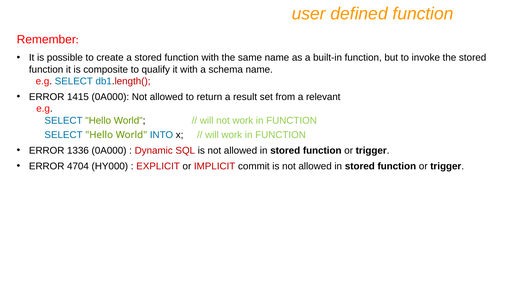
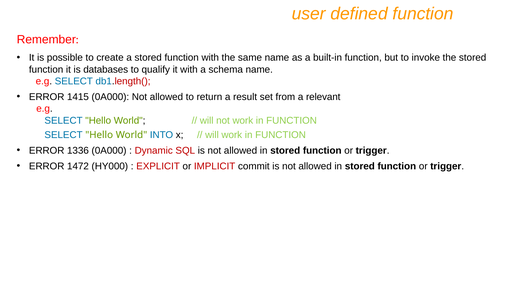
composite: composite -> databases (106, 70)
4704: 4704 -> 1472 (78, 166)
